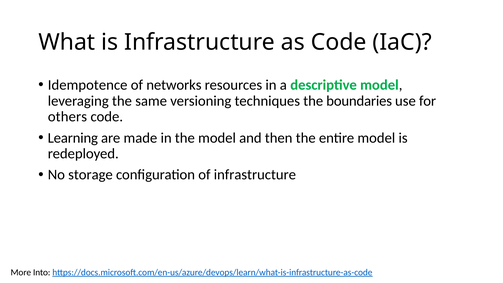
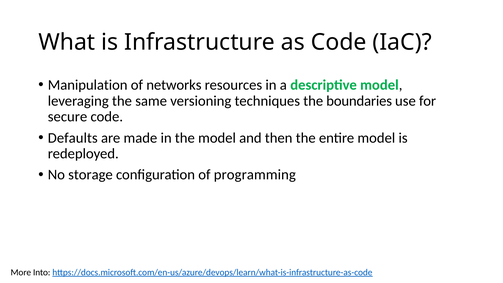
Idempotence: Idempotence -> Manipulation (88, 85)
others: others -> secure (68, 117)
Learning: Learning -> Defaults (73, 138)
of infrastructure: infrastructure -> programming (255, 175)
